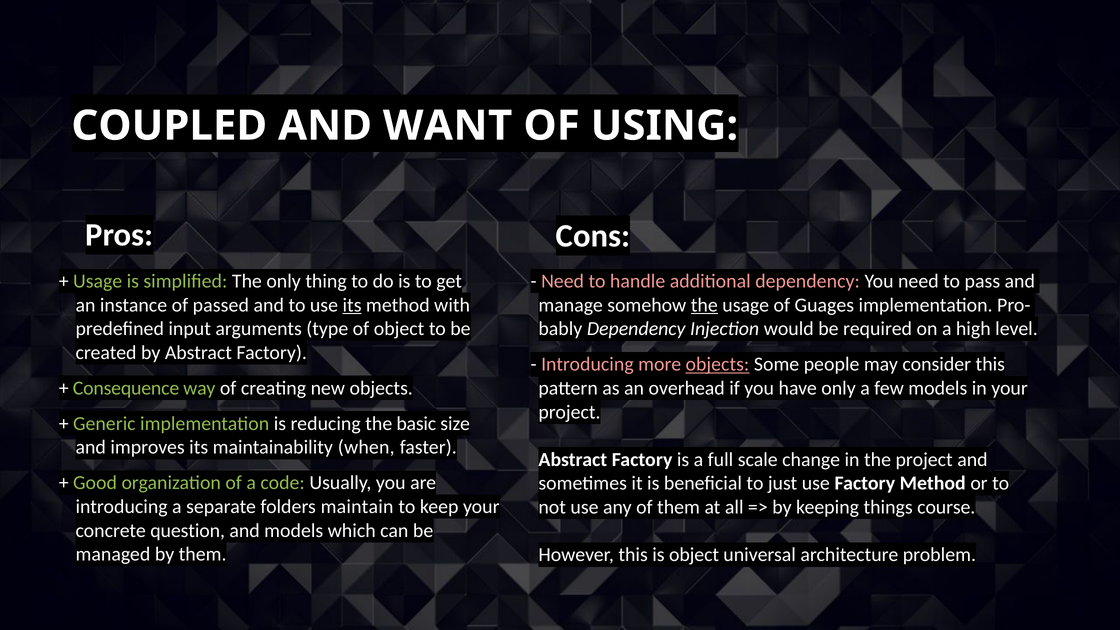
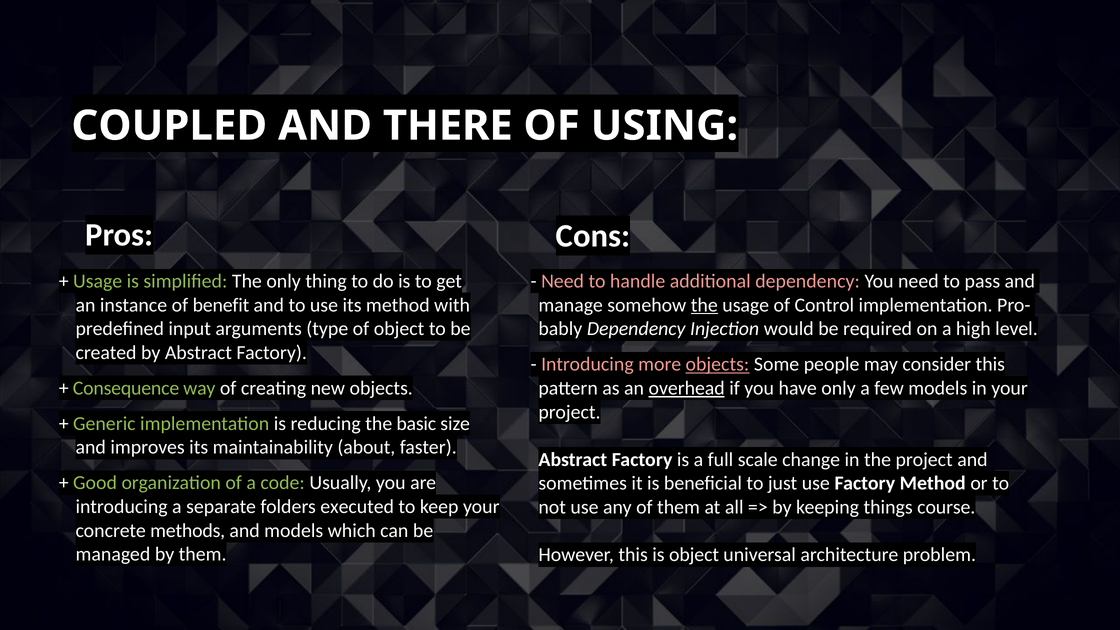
WANT: WANT -> THERE (448, 126)
passed: passed -> benefit (221, 305)
its underline: present -> none (352, 305)
Guages: Guages -> Control (824, 305)
overhead underline: none -> present (687, 388)
when: when -> about (366, 447)
maintain: maintain -> executed (357, 507)
question: question -> methods (188, 530)
